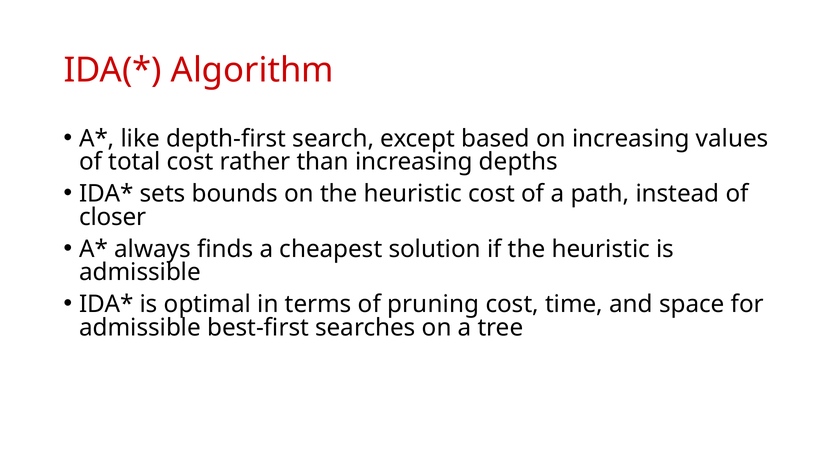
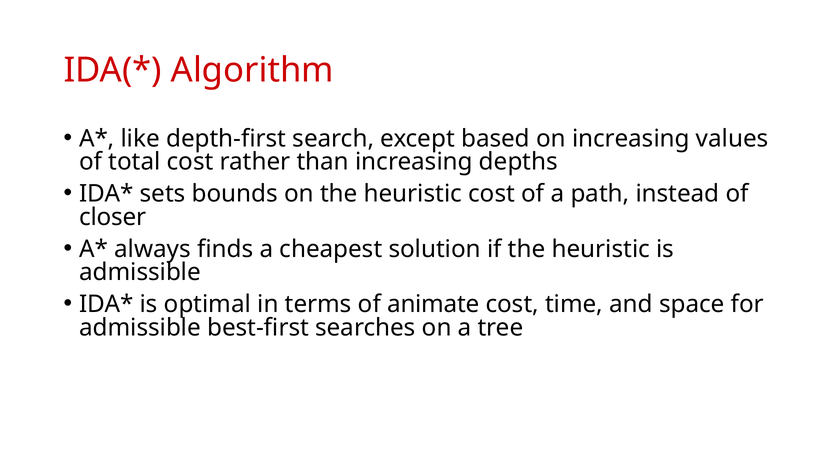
pruning: pruning -> animate (433, 304)
